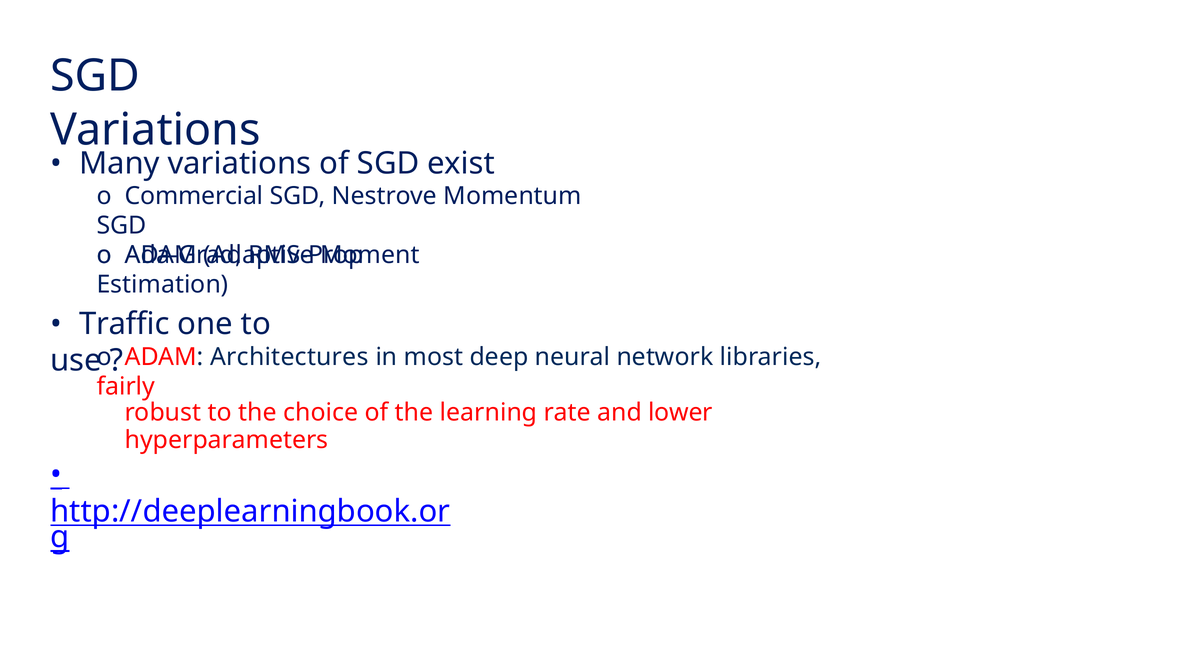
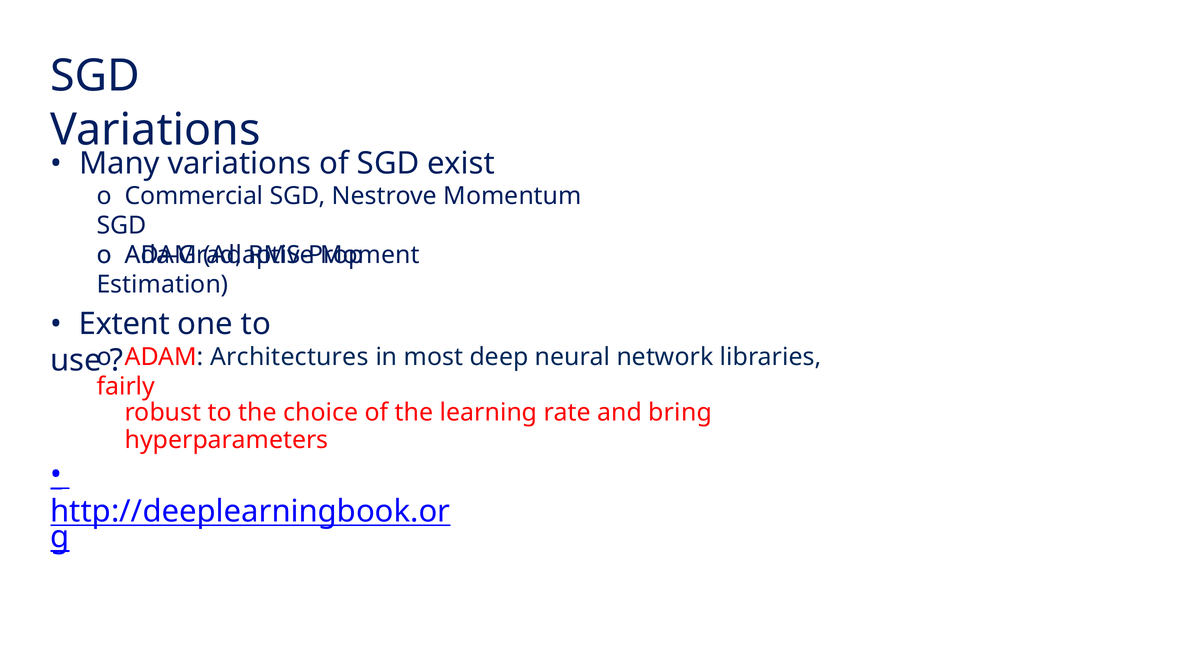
Traffic: Traffic -> Extent (124, 324)
lower: lower -> bring (680, 413)
